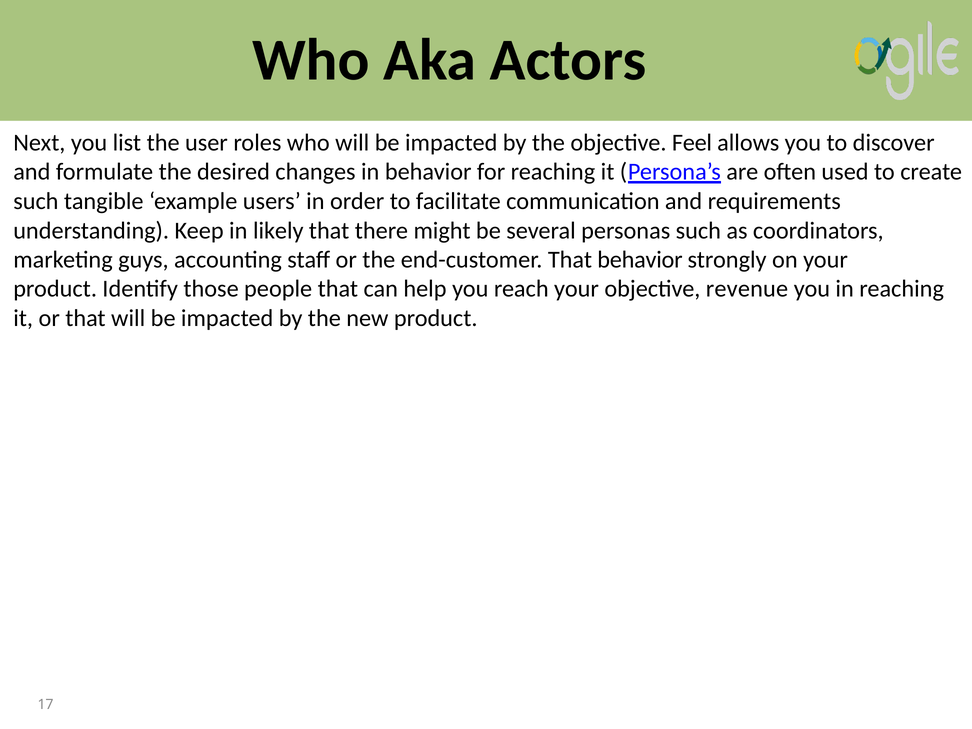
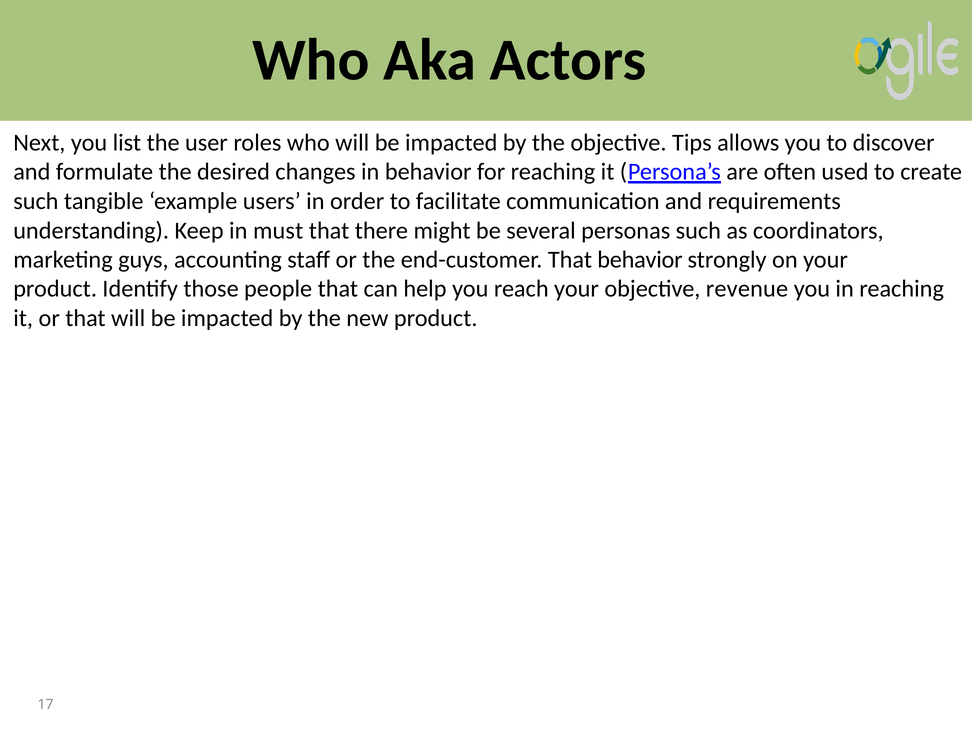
Feel: Feel -> Tips (692, 143)
likely: likely -> must (278, 231)
